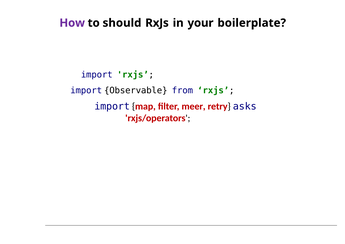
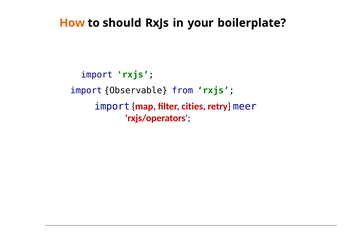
How colour: purple -> orange (72, 23)
meer: meer -> cities (194, 106)
asks: asks -> meer (245, 106)
